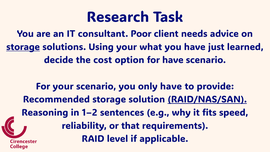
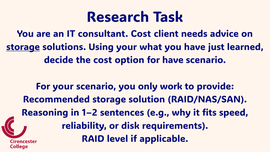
consultant Poor: Poor -> Cost (141, 34)
only have: have -> work (171, 86)
RAID/NAS/SAN underline: present -> none (207, 99)
that: that -> disk (130, 126)
